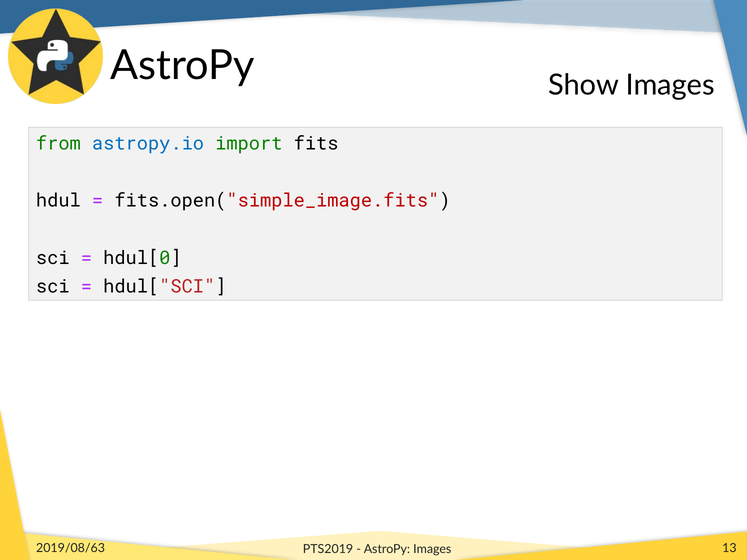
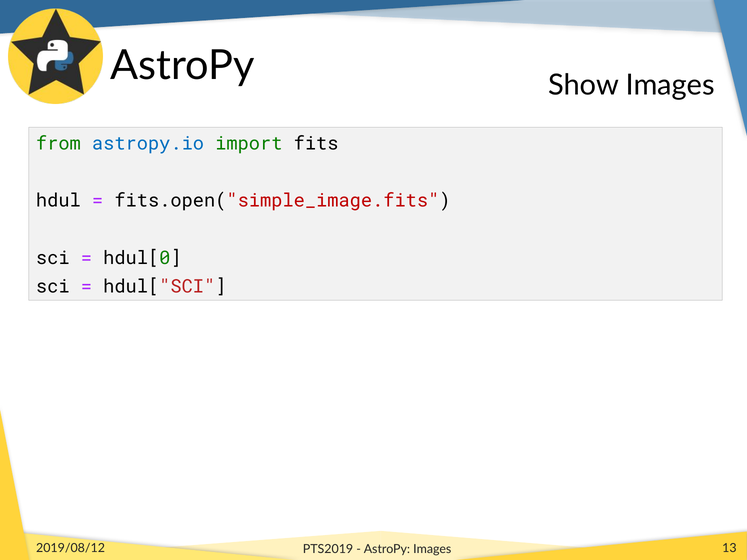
2019/08/63: 2019/08/63 -> 2019/08/12 (71, 548)
